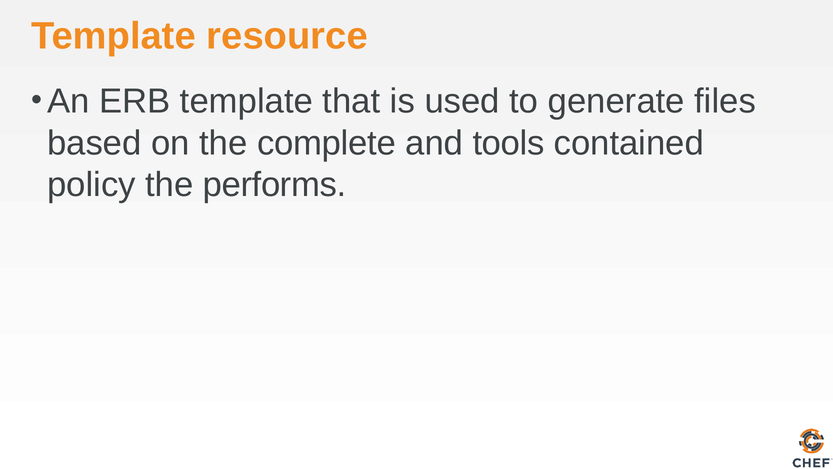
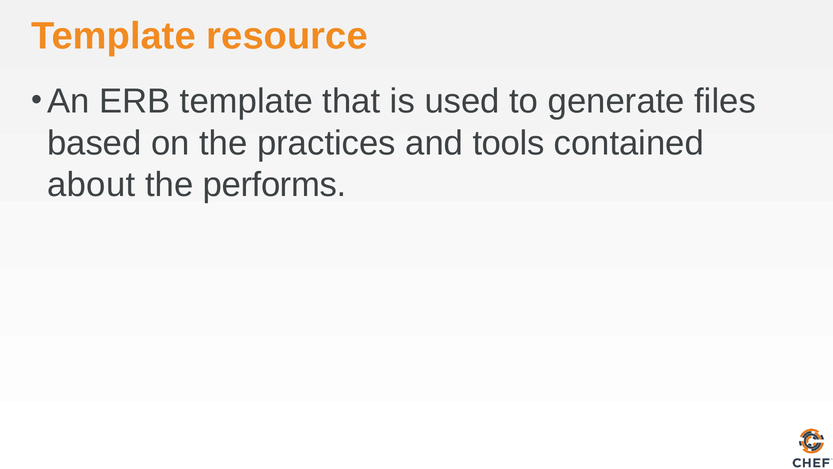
complete: complete -> practices (326, 143)
policy: policy -> about (91, 185)
